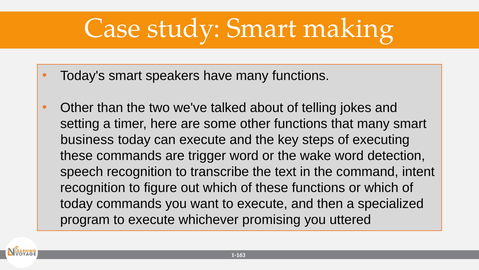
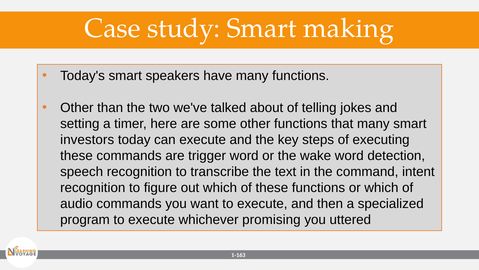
business: business -> investors (87, 139)
today: today -> audio (76, 203)
